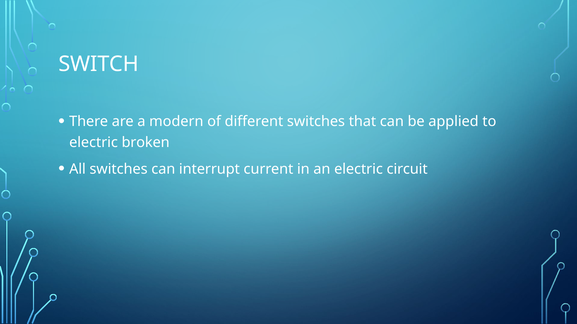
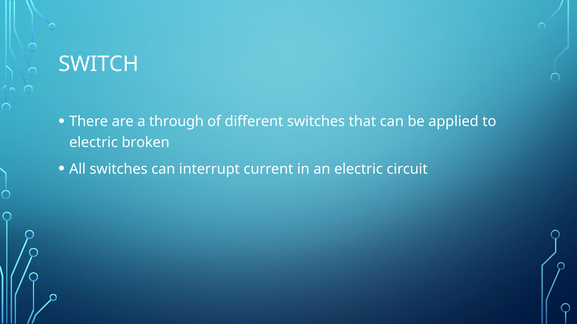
modern: modern -> through (176, 122)
